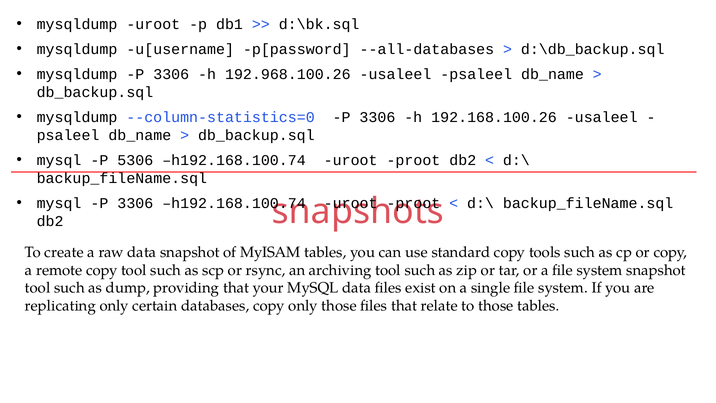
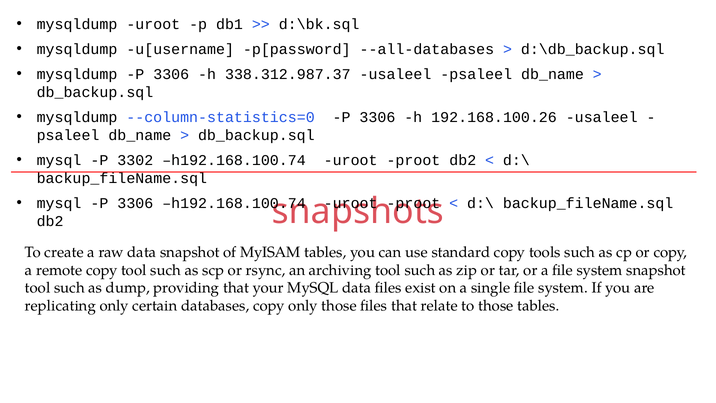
192.968.100.26: 192.968.100.26 -> 338.312.987.37 (288, 74)
5306: 5306 -> 3302 (135, 160)
